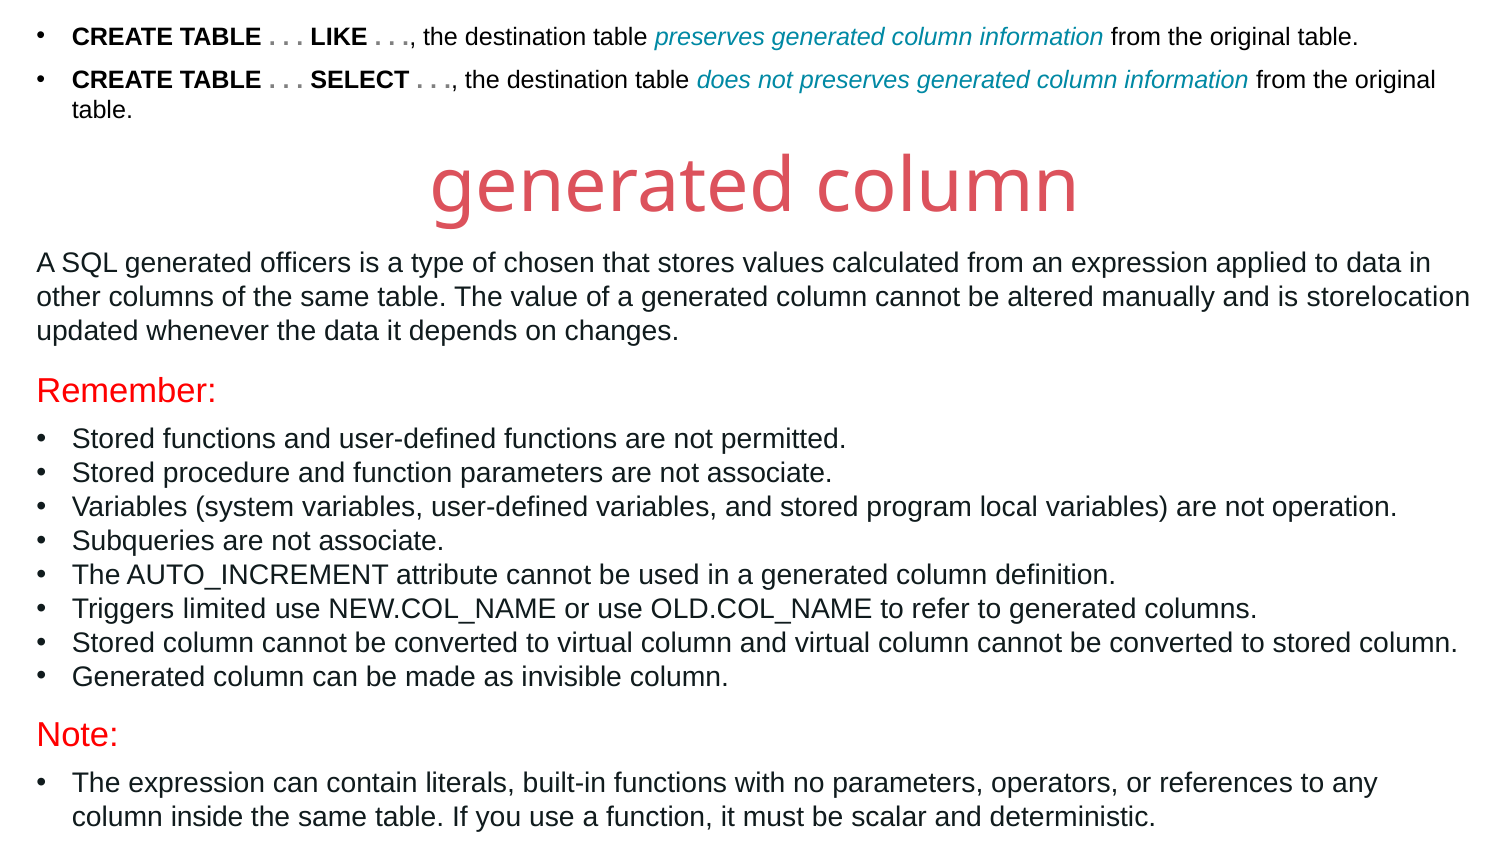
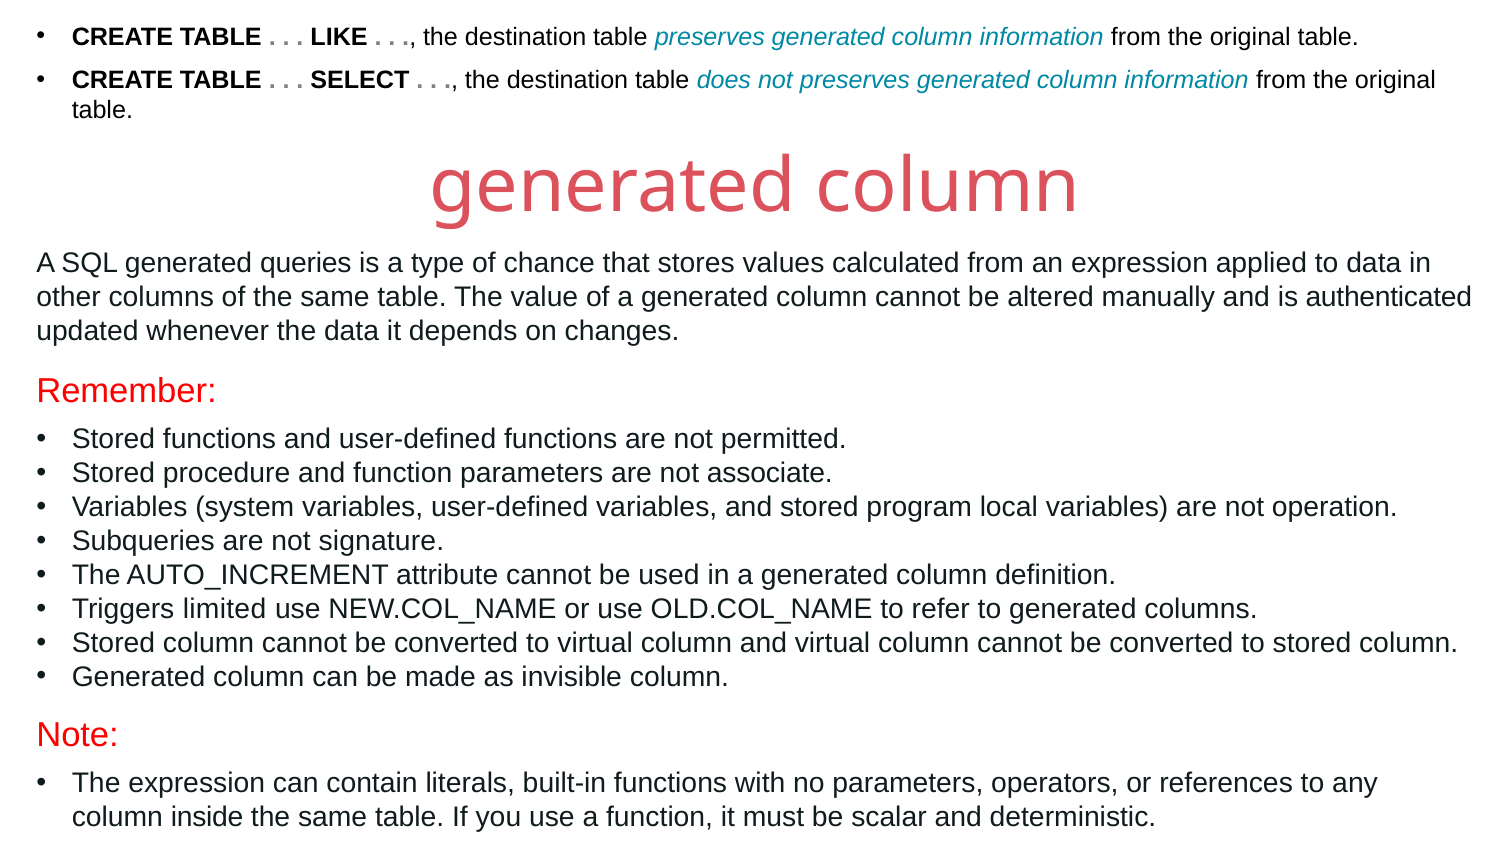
officers: officers -> queries (306, 263)
chosen: chosen -> chance (549, 263)
storelocation: storelocation -> authenticated (1389, 297)
Subqueries are not associate: associate -> signature (381, 542)
